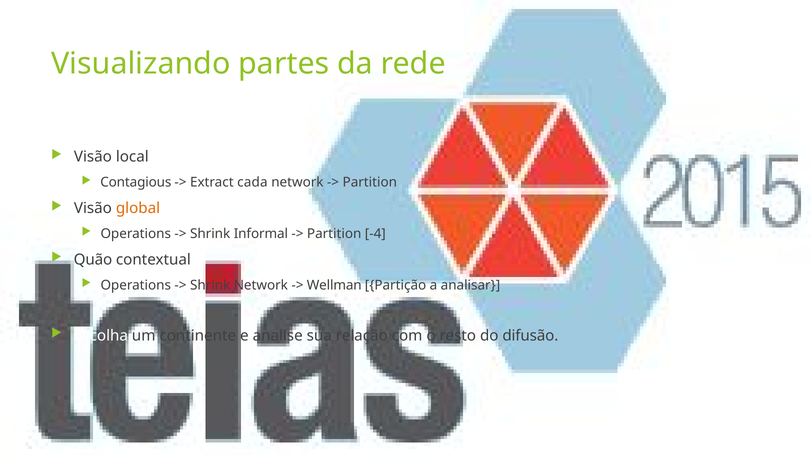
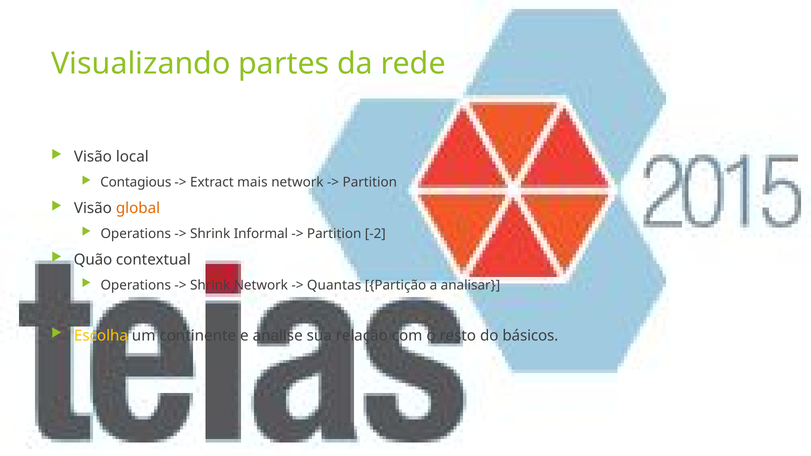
cada: cada -> mais (252, 182)
-4: -4 -> -2 (375, 234)
Wellman: Wellman -> Quantas (334, 285)
Escolha colour: white -> yellow (101, 336)
difusão: difusão -> básicos (530, 336)
